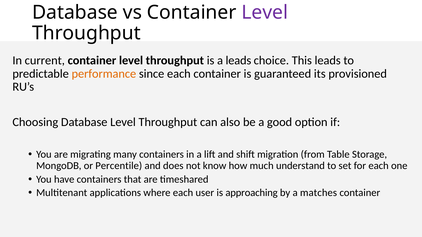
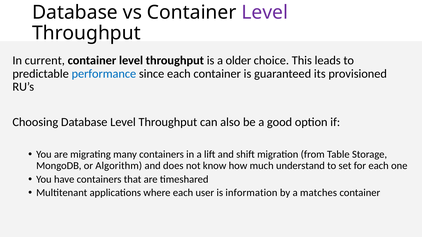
a leads: leads -> older (238, 61)
performance colour: orange -> blue (104, 74)
Percentile: Percentile -> Algorithm (119, 166)
approaching: approaching -> information (251, 193)
